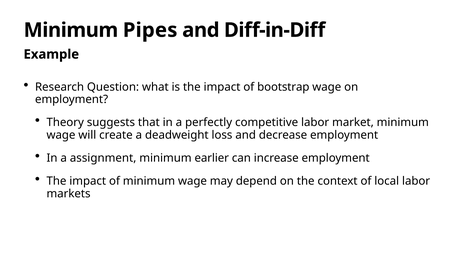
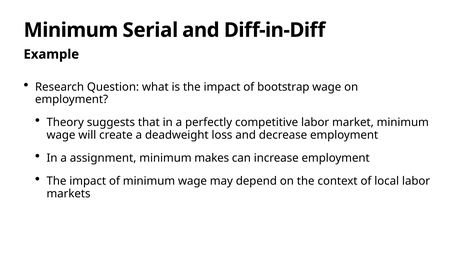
Pipes: Pipes -> Serial (150, 30)
earlier: earlier -> makes (212, 158)
